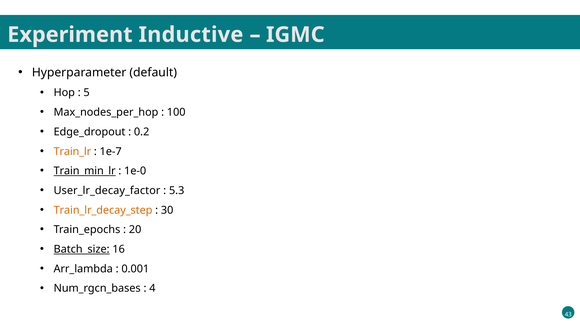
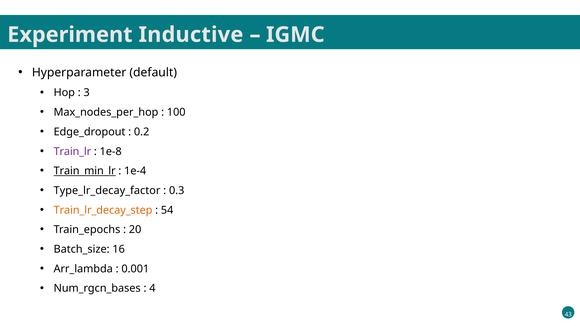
5: 5 -> 3 (87, 93)
Train_lr colour: orange -> purple (72, 152)
1e-7: 1e-7 -> 1e-8 (111, 152)
1e-0: 1e-0 -> 1e-4 (135, 171)
User_lr_decay_factor: User_lr_decay_factor -> Type_lr_decay_factor (107, 191)
5.3: 5.3 -> 0.3 (177, 191)
30: 30 -> 54 (167, 210)
Batch_size underline: present -> none (82, 249)
